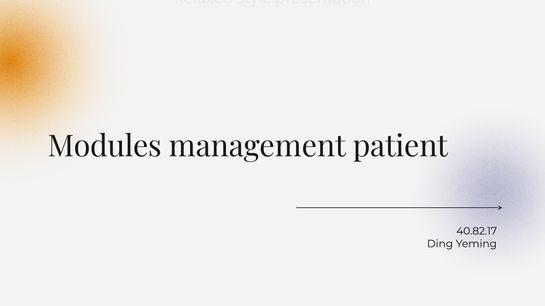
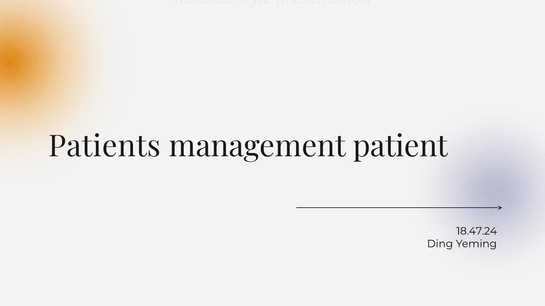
Modules: Modules -> Patients (105, 147)
40.82.17: 40.82.17 -> 18.47.24 (477, 231)
